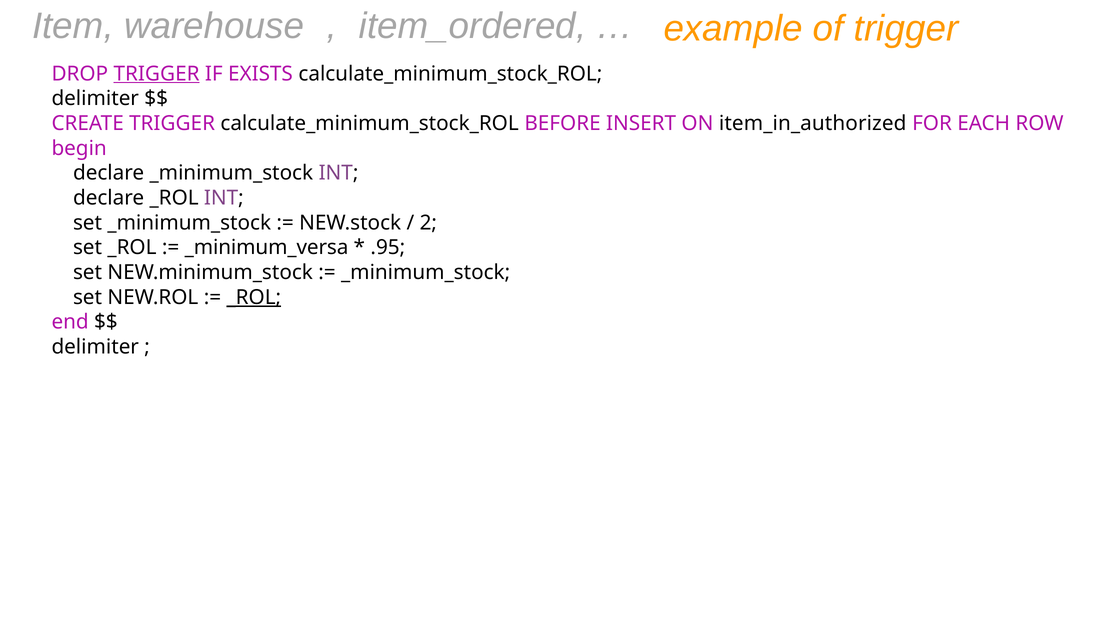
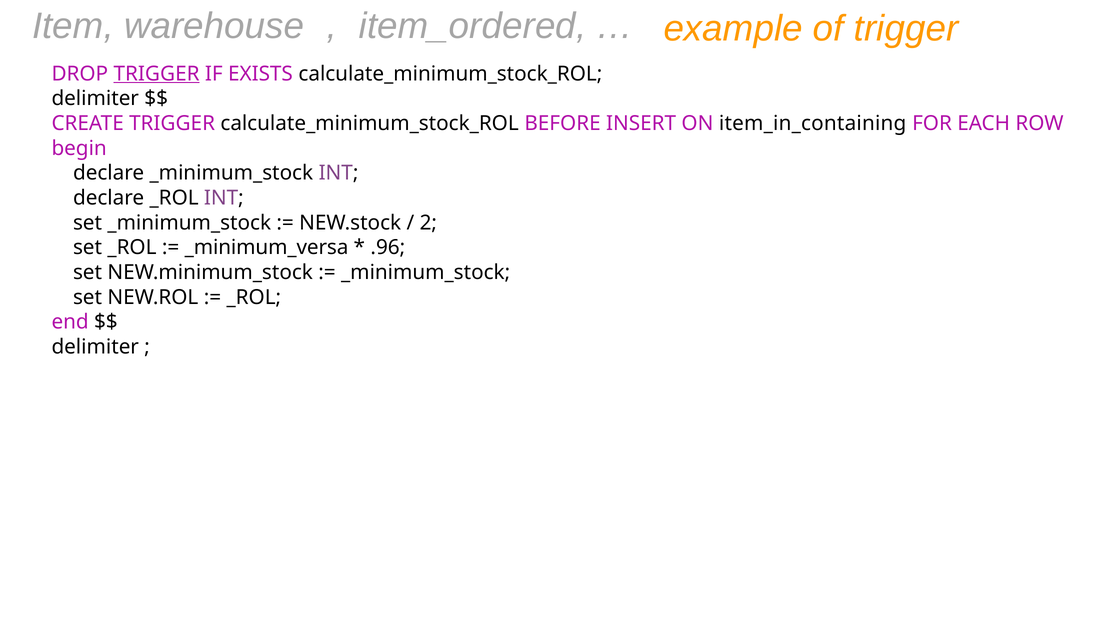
item_in_authorized: item_in_authorized -> item_in_containing (813, 123)
.95: .95 -> .96 (388, 248)
_ROL underline: present -> none (254, 298)
